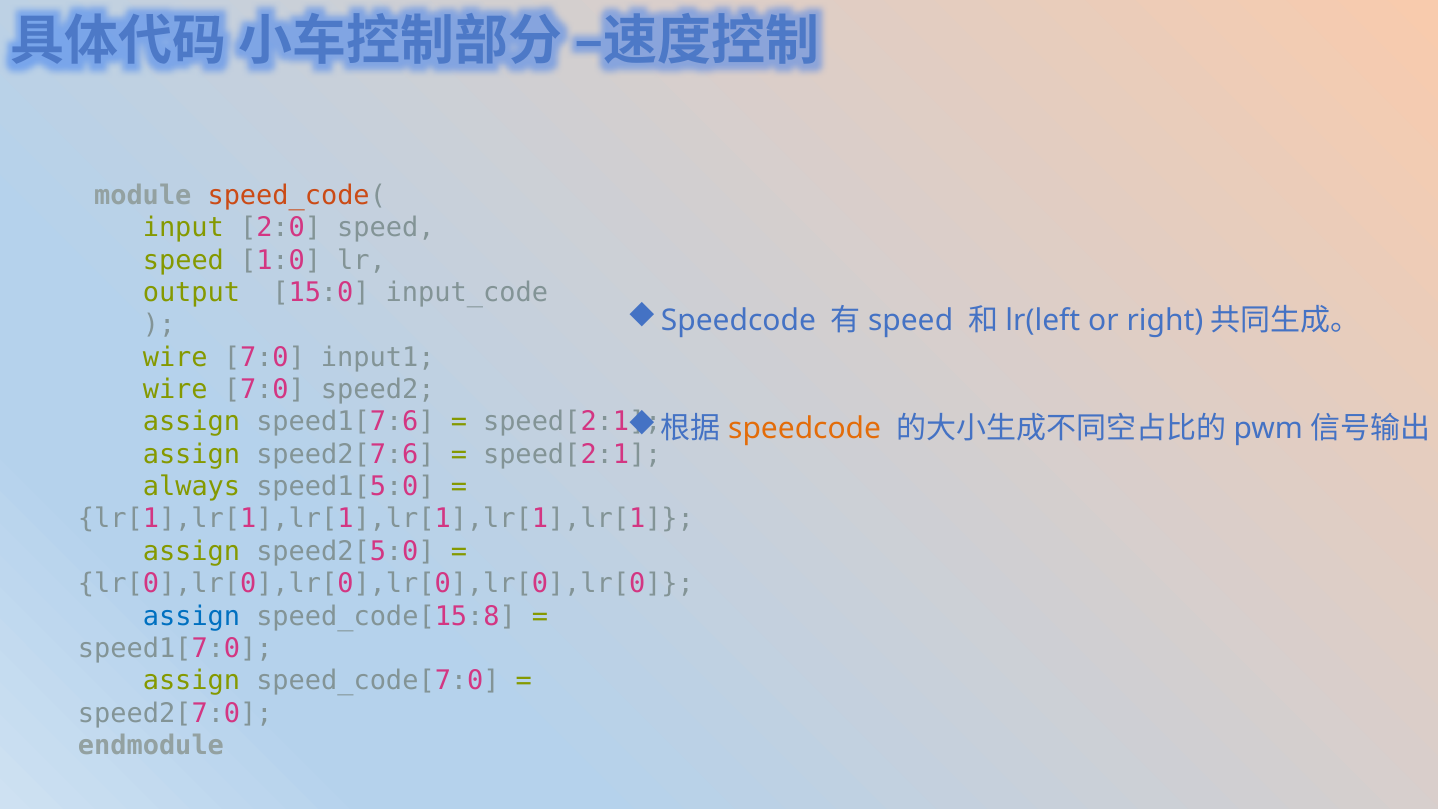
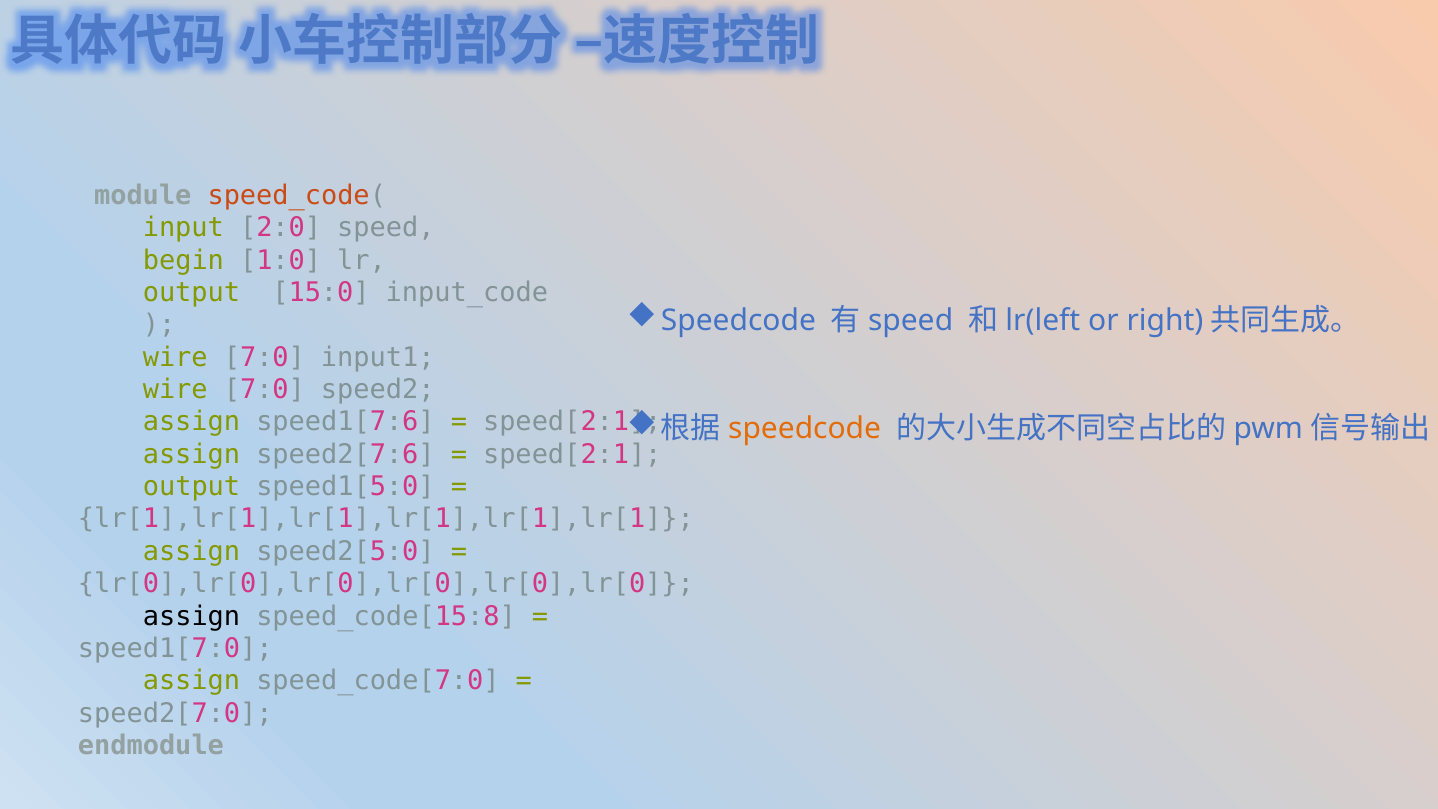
speed: speed -> begin (183, 260)
always: always -> output (192, 487)
assign colour: blue -> black (192, 616)
